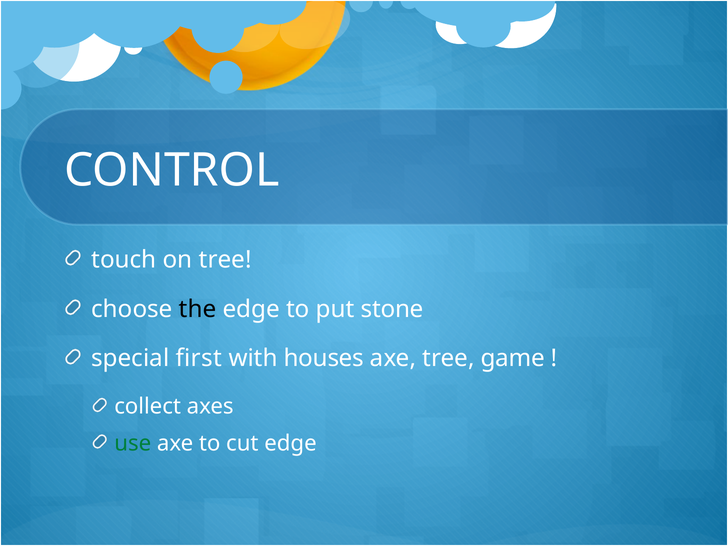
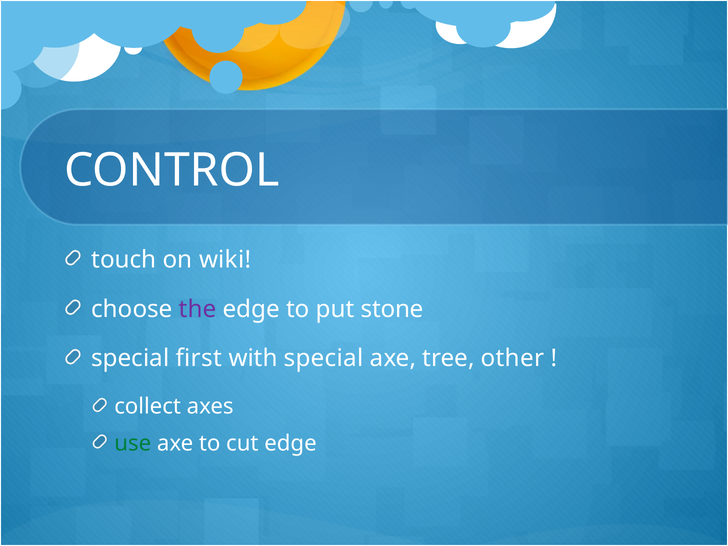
on tree: tree -> wiki (225, 260)
the colour: black -> purple (198, 309)
with houses: houses -> special (324, 358)
game: game -> other (513, 358)
